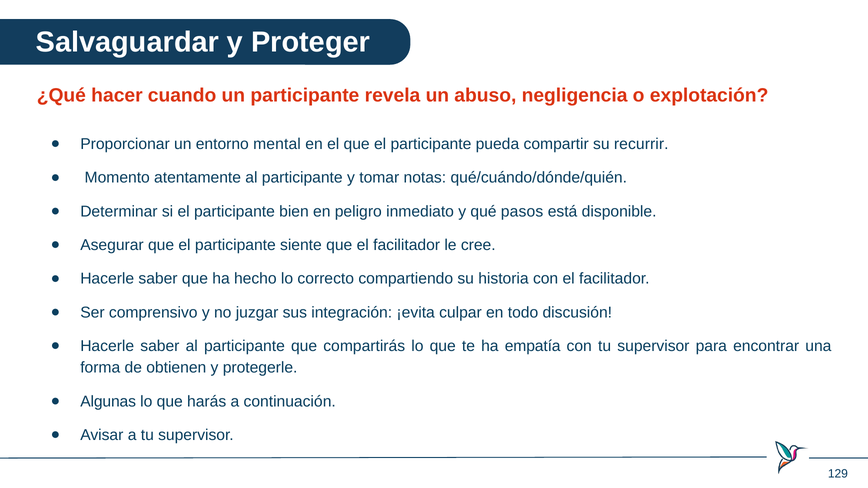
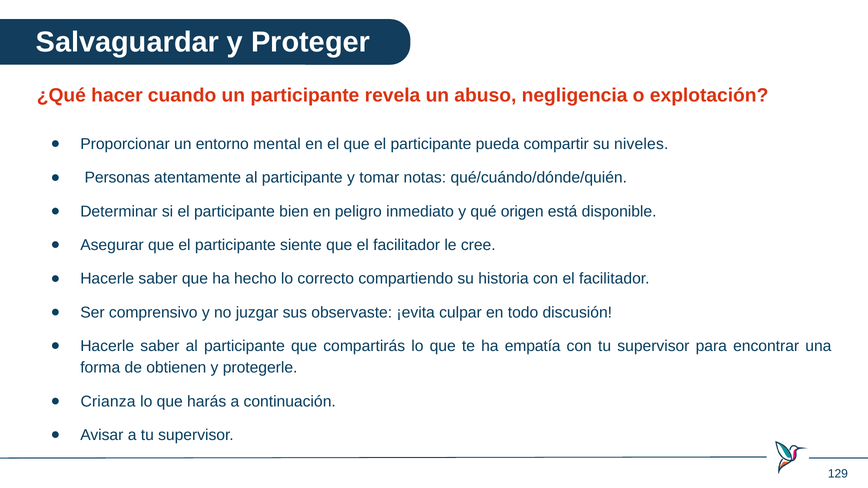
recurrir: recurrir -> niveles (641, 144)
Momento: Momento -> Personas (117, 178)
pasos: pasos -> origen (522, 212)
integración: integración -> observaste (352, 313)
Algunas: Algunas -> Crianza (108, 402)
